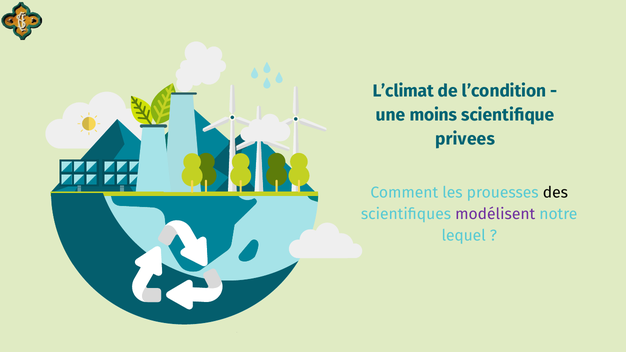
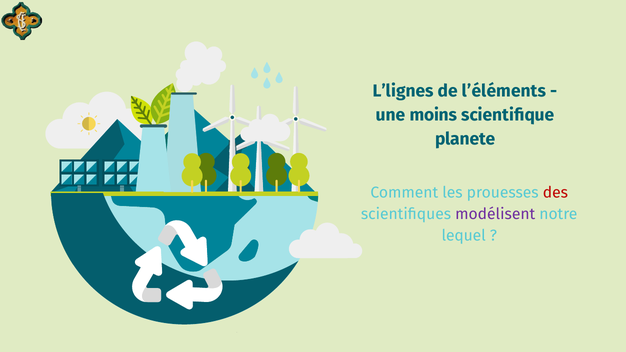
L’climat: L’climat -> L’lignes (403, 91)
l’condition: l’condition -> l’éléments (504, 91)
privees: privees -> planete (465, 139)
des colour: black -> red (555, 192)
